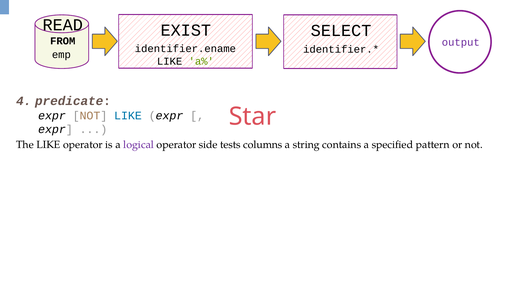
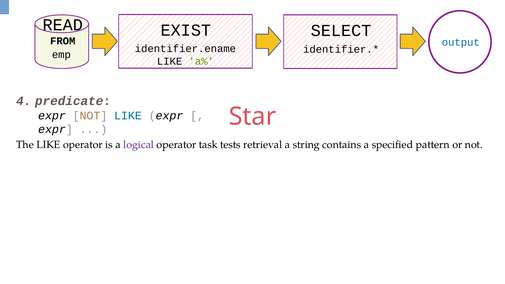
output colour: purple -> blue (461, 42)
side: side -> task (208, 145)
columns: columns -> retrieval (263, 145)
